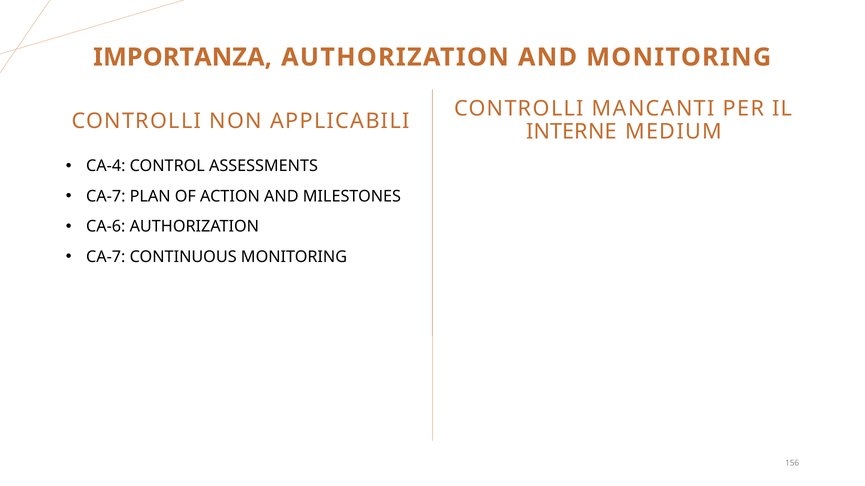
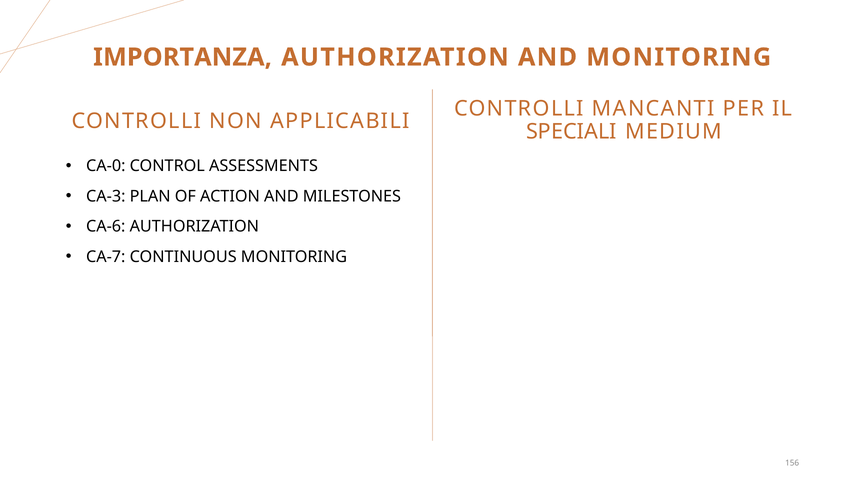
INTERNE: INTERNE -> SPECIALI (571, 132)
CA-4: CA-4 -> CA-0 (106, 166)
CA-7: CA-7 -> CA-3 (106, 197)
